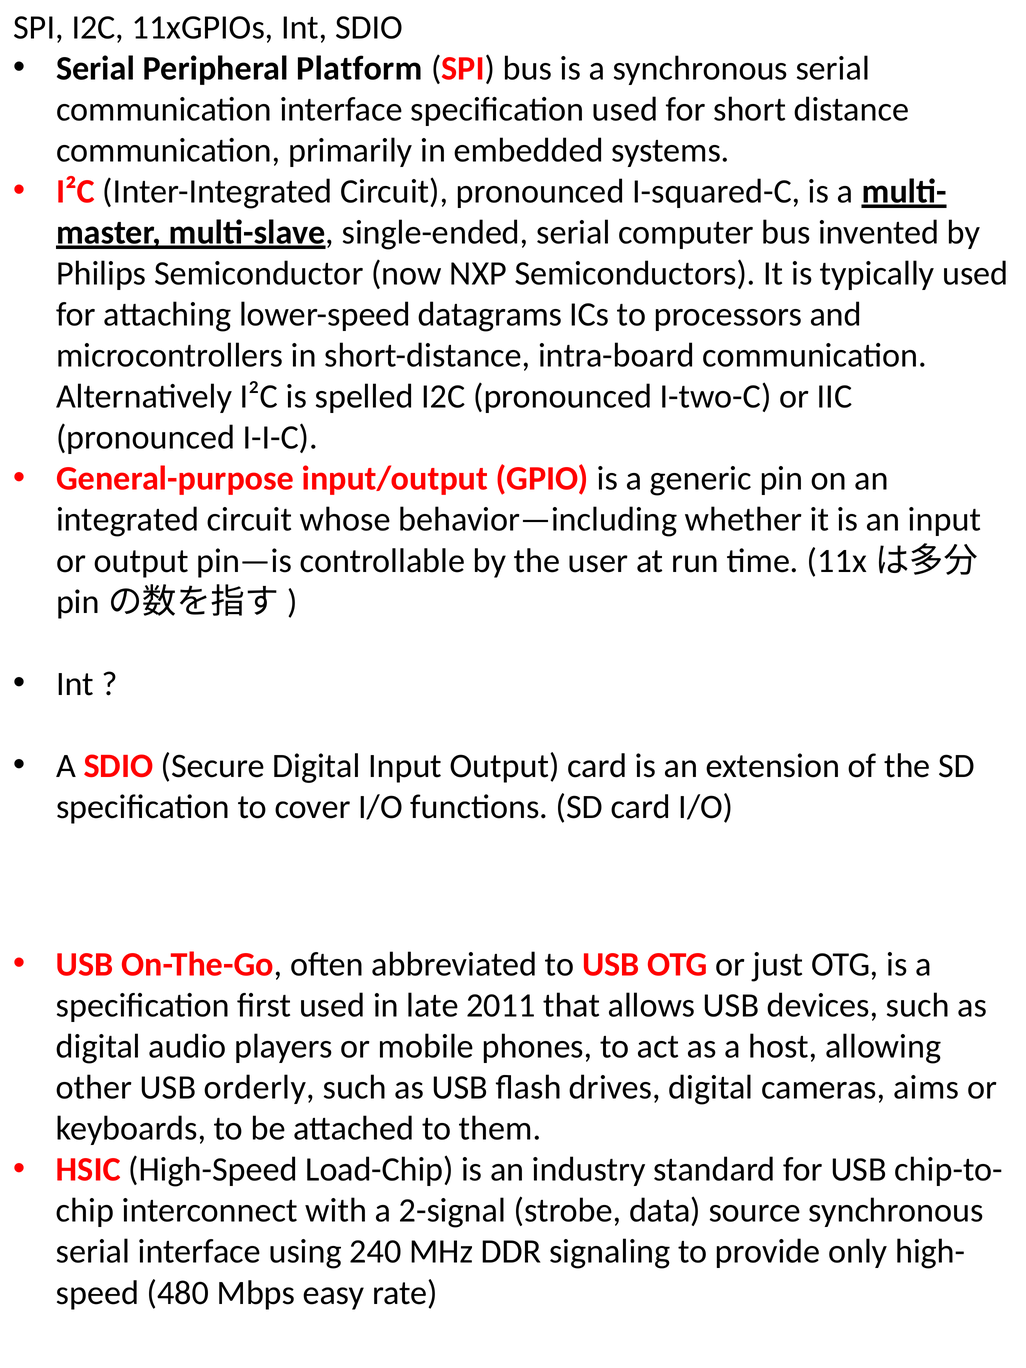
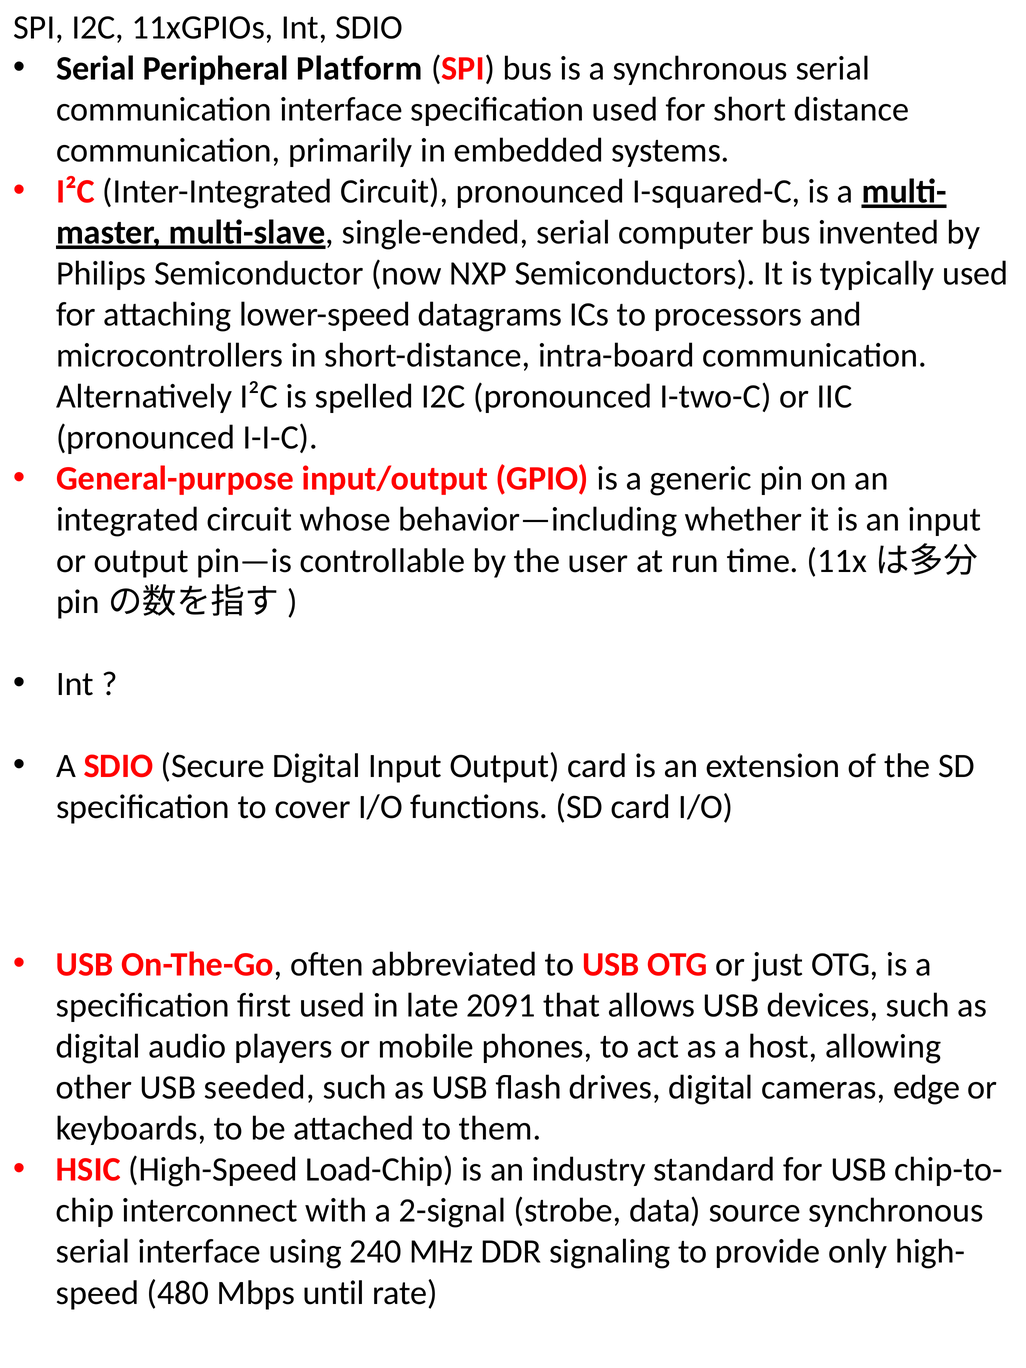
2011: 2011 -> 2091 (501, 1005)
orderly: orderly -> seeded (259, 1088)
aims: aims -> edge (927, 1088)
easy: easy -> until (334, 1293)
